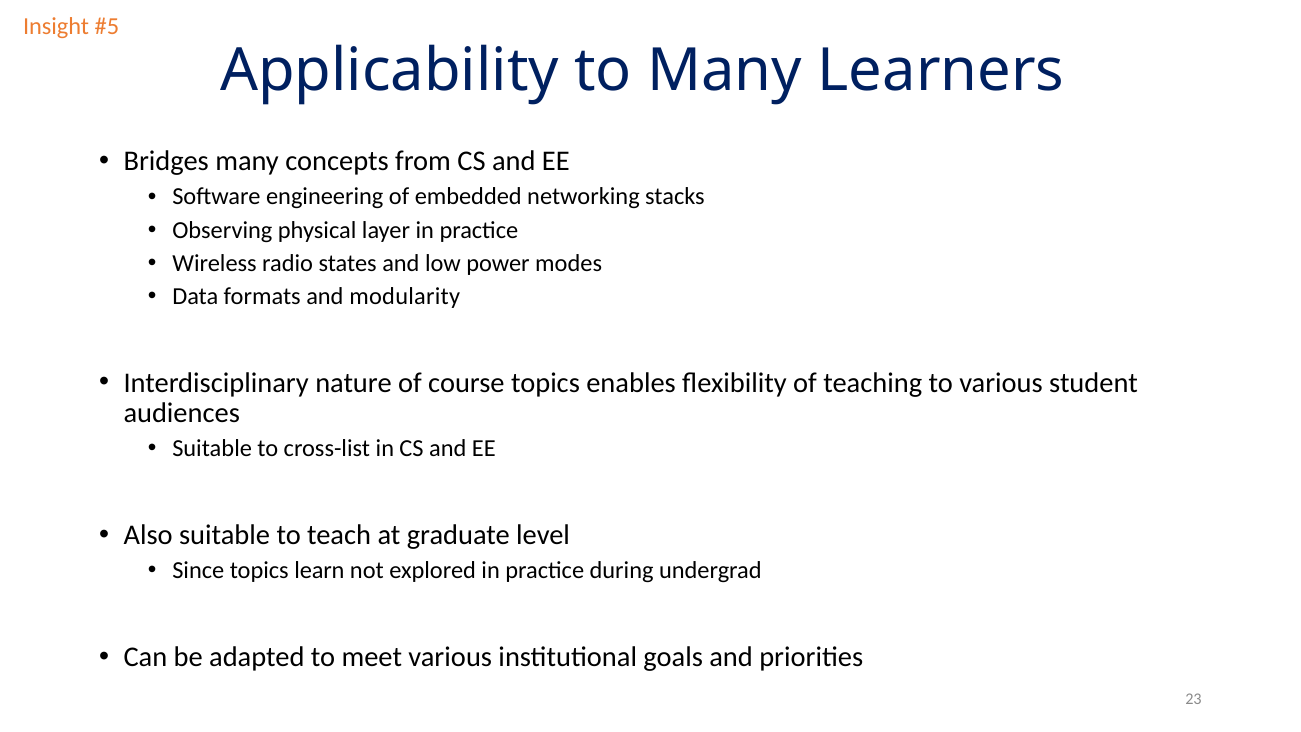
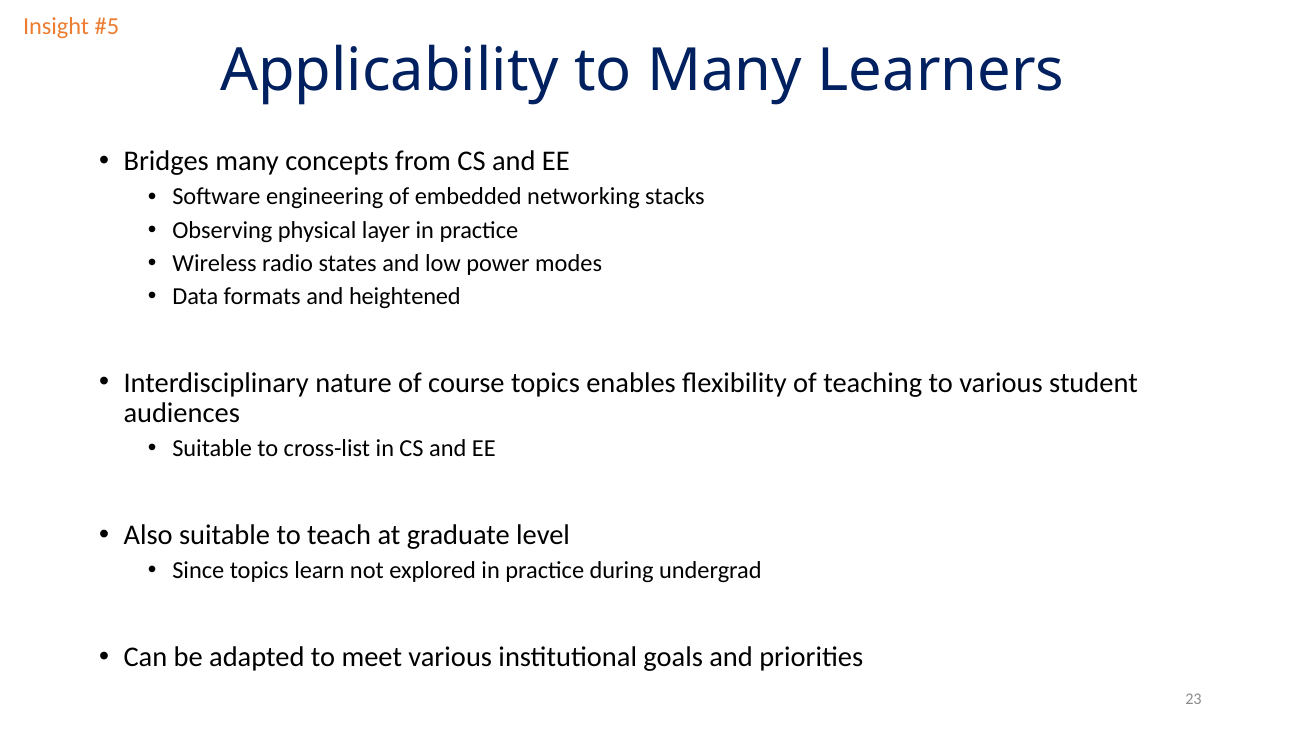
modularity: modularity -> heightened (405, 296)
